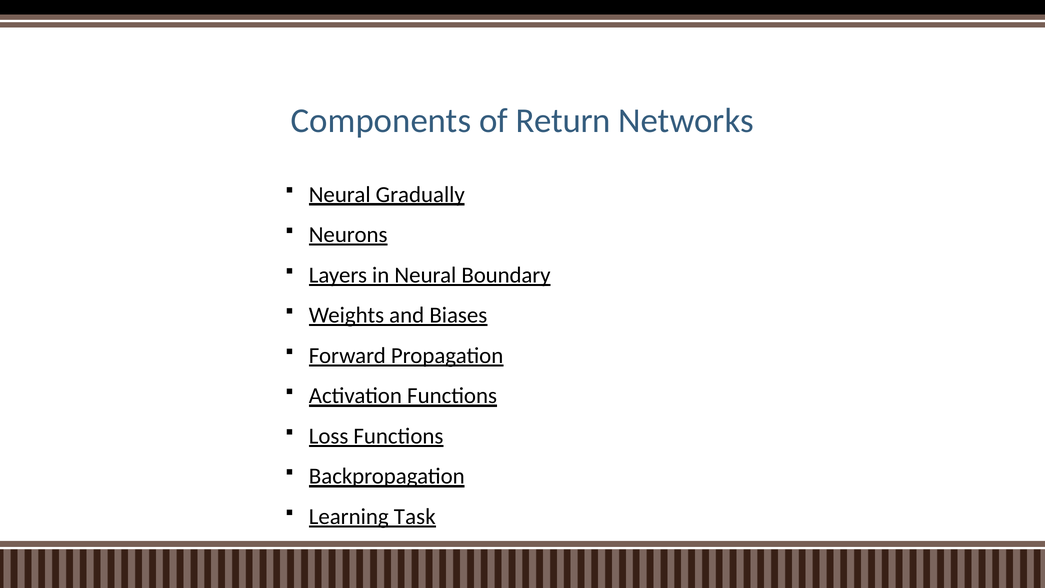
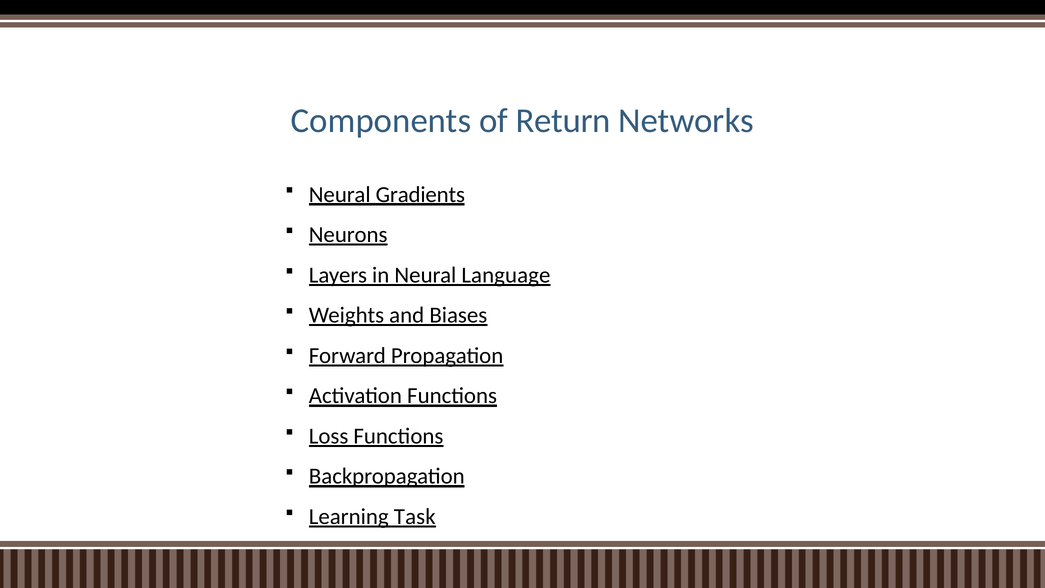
Gradually: Gradually -> Gradients (420, 194)
Boundary: Boundary -> Language (506, 275)
